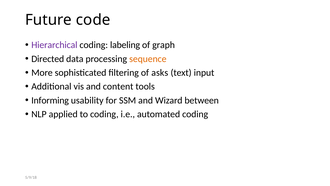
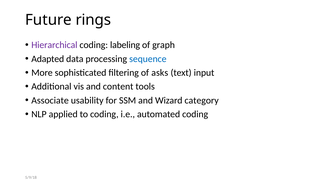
code: code -> rings (93, 20)
Directed: Directed -> Adapted (48, 59)
sequence colour: orange -> blue (148, 59)
Informing: Informing -> Associate (50, 100)
between: between -> category (202, 100)
